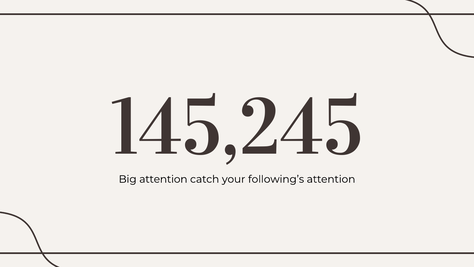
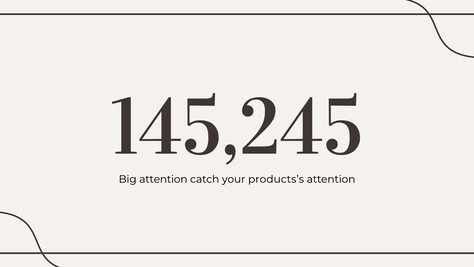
following’s: following’s -> products’s (276, 179)
